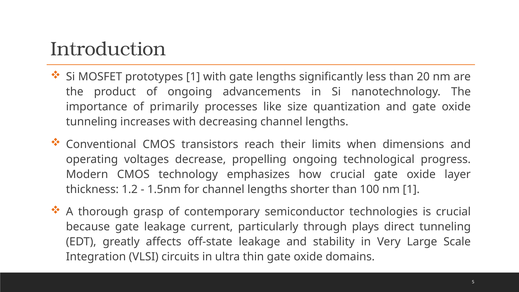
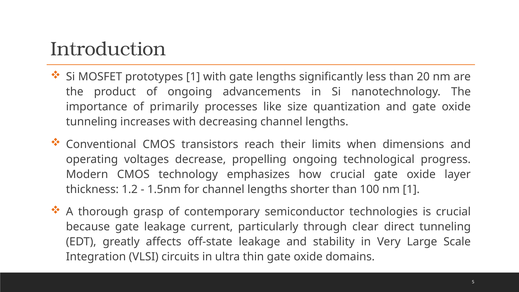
plays: plays -> clear (365, 227)
